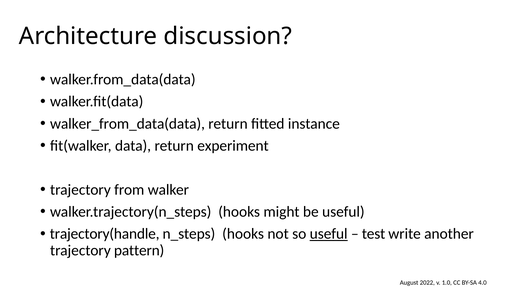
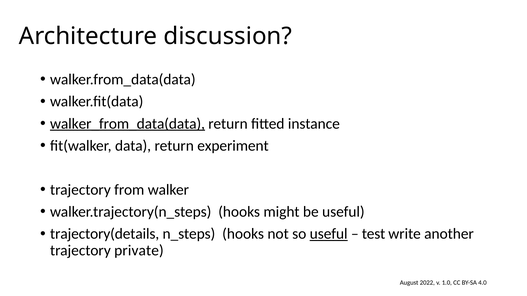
walker_from_data(data underline: none -> present (127, 124)
trajectory(handle: trajectory(handle -> trajectory(details (105, 234)
pattern: pattern -> private (139, 251)
